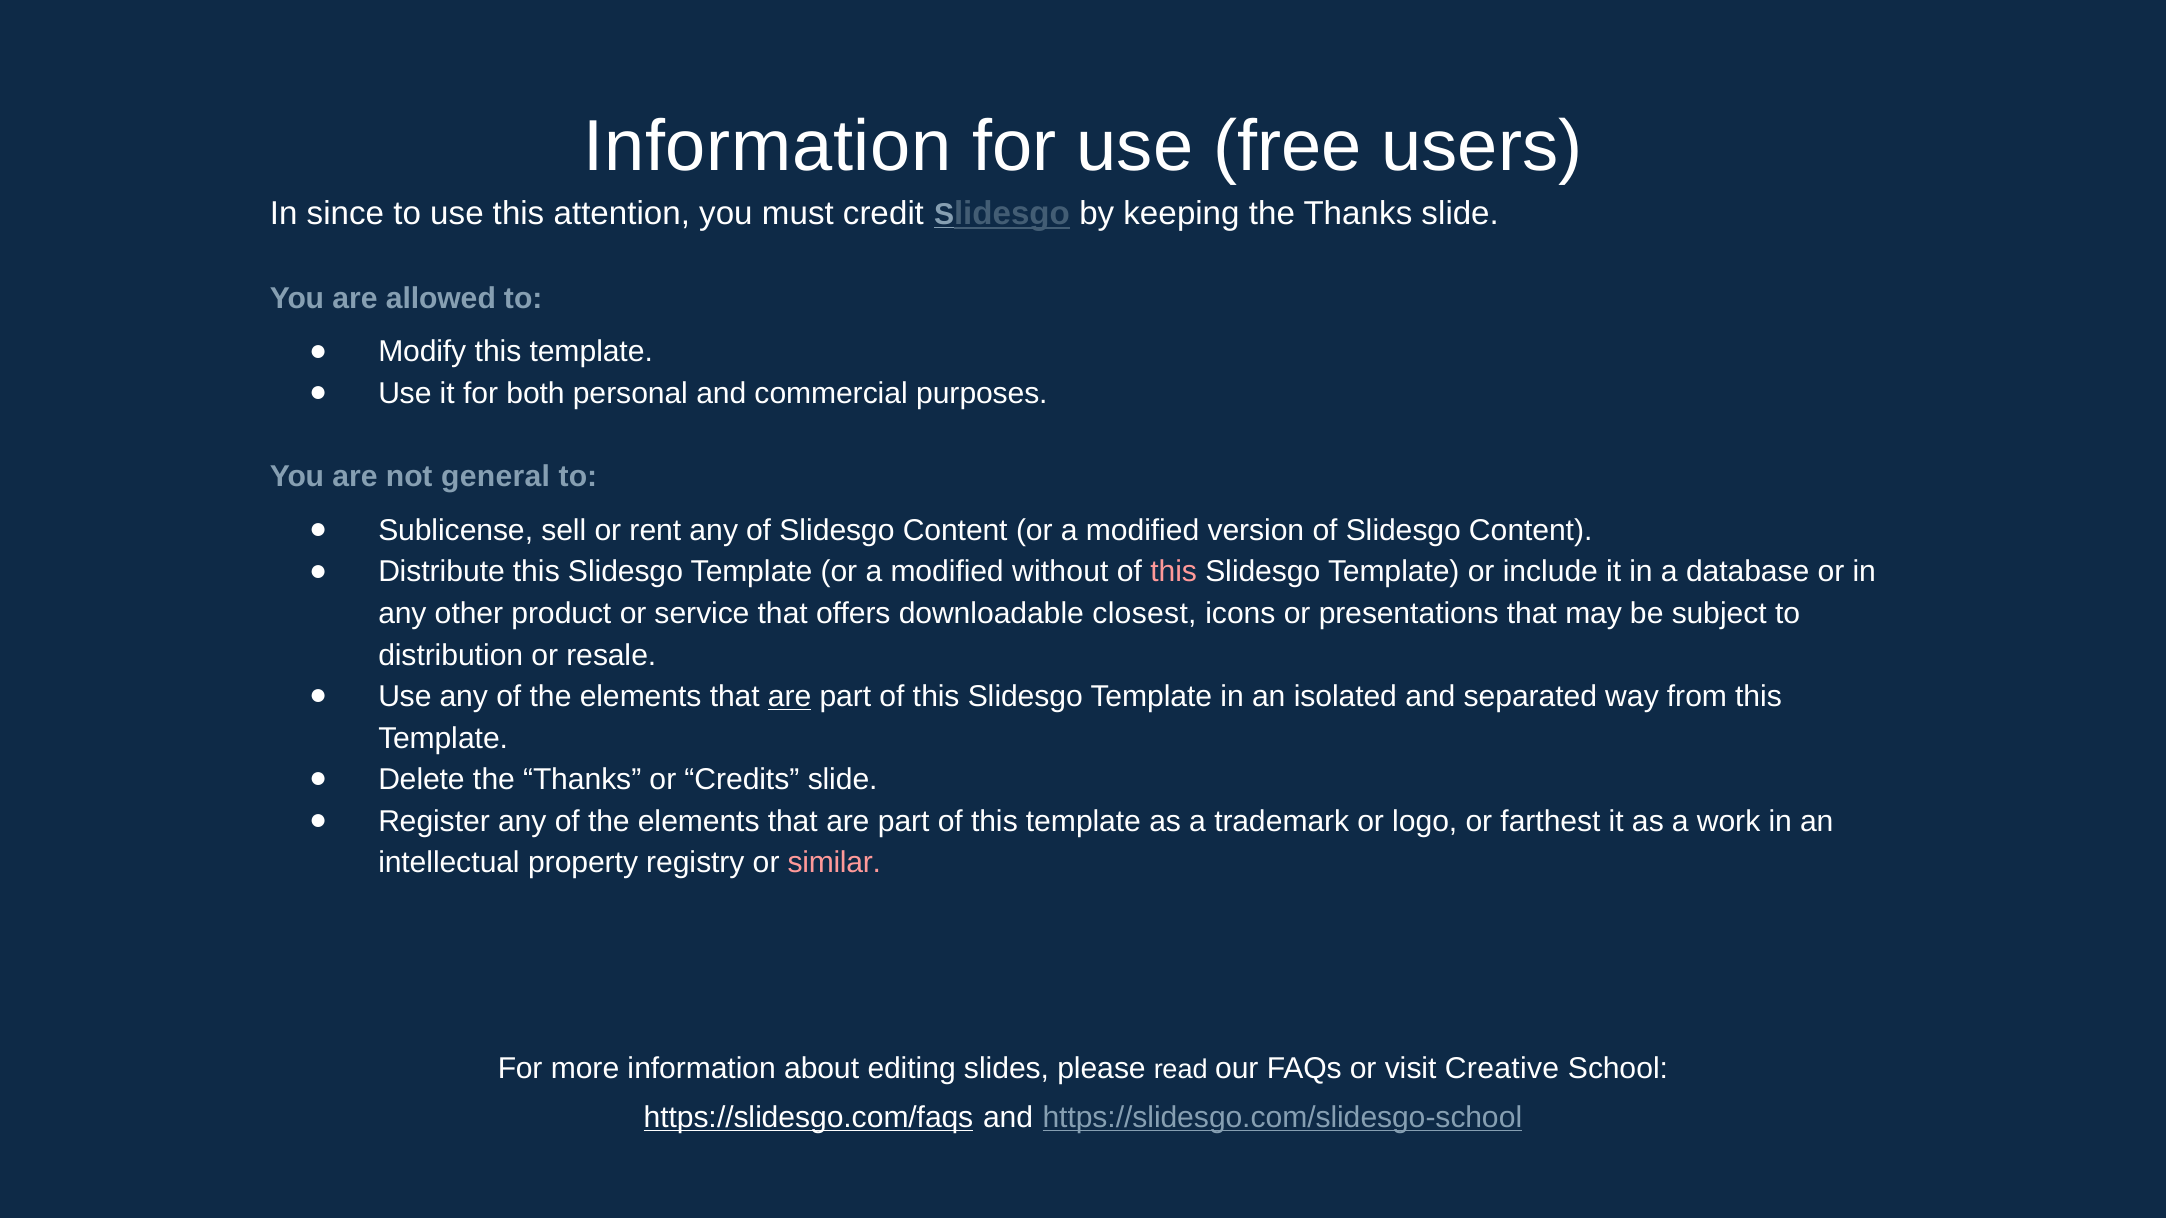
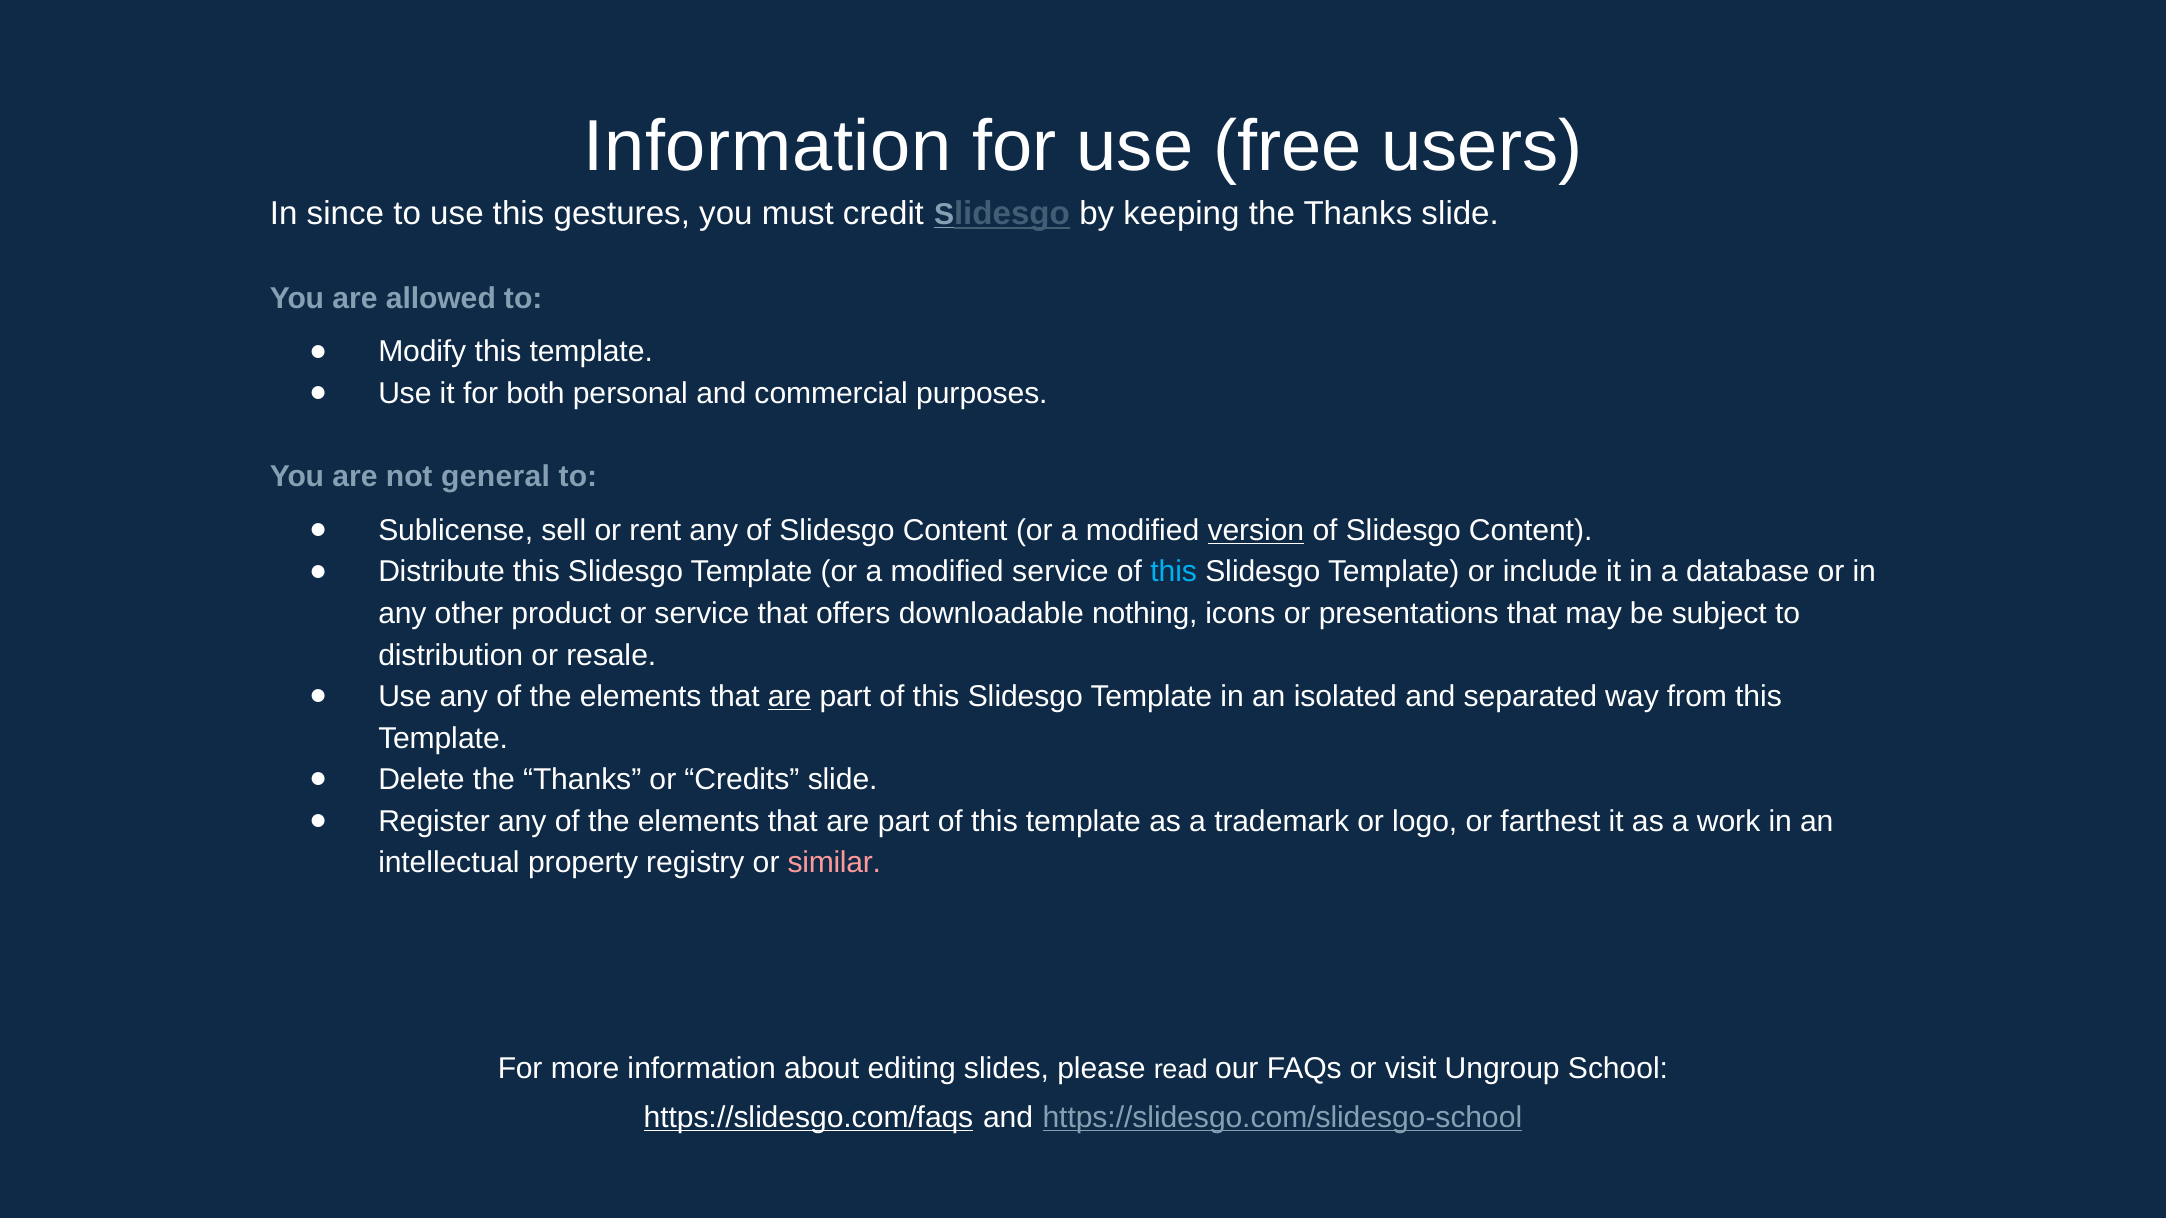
attention: attention -> gestures (622, 213)
version underline: none -> present (1256, 531)
modified without: without -> service (1060, 572)
this colour: pink -> light blue (1174, 572)
closest: closest -> nothing (1145, 614)
Creative: Creative -> Ungroup (1502, 1069)
